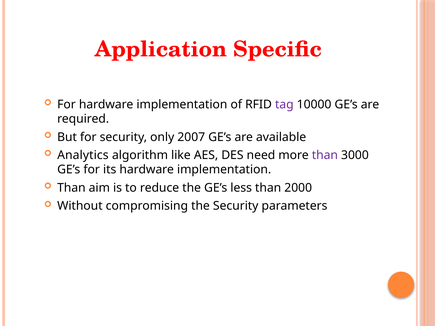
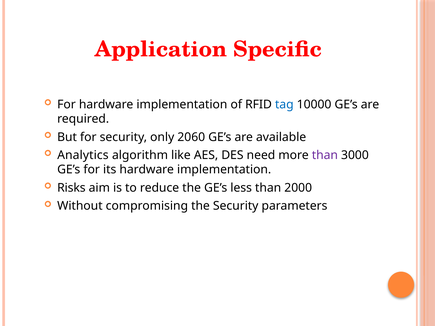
tag colour: purple -> blue (284, 104)
2007: 2007 -> 2060 (191, 137)
Than: Than -> Risks (71, 188)
